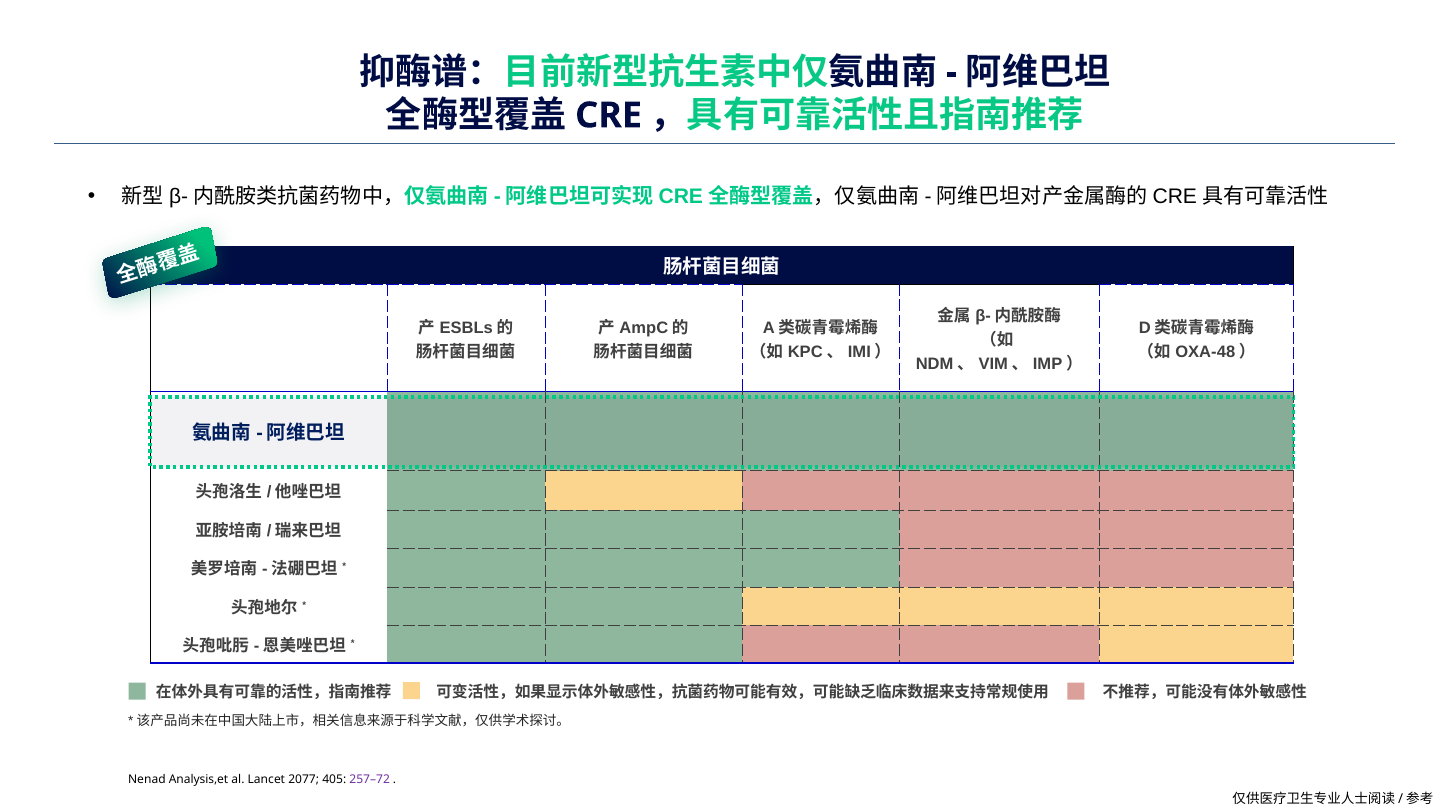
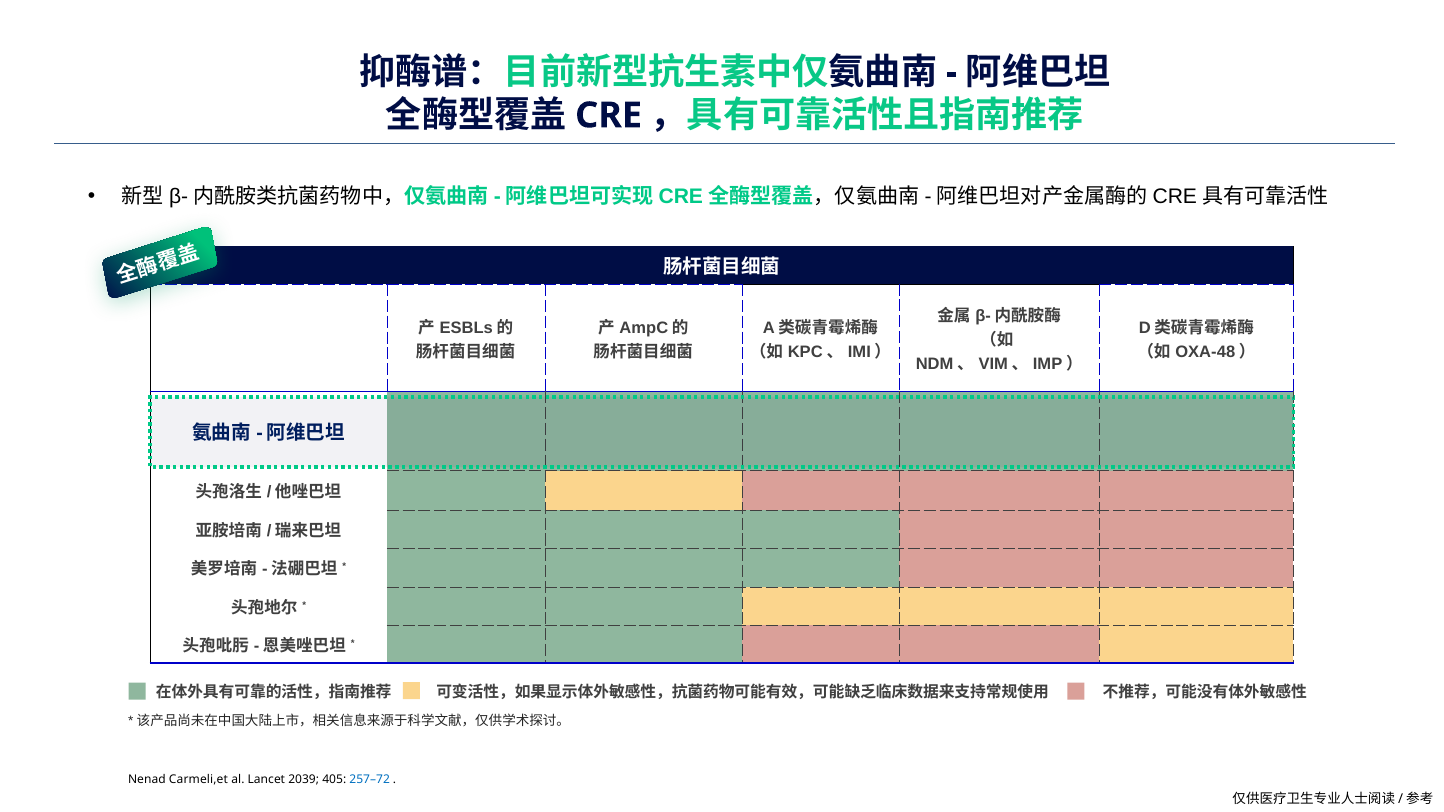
Analysis,et: Analysis,et -> Carmeli,et (198, 780)
2077: 2077 -> 2039 (304, 780)
257–72 colour: purple -> blue (370, 780)
